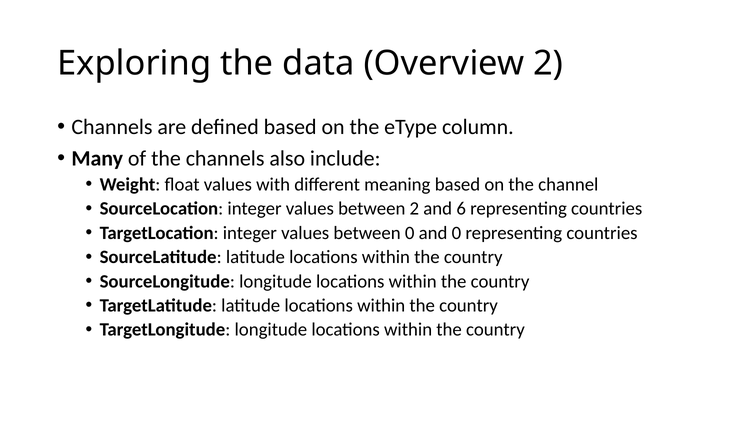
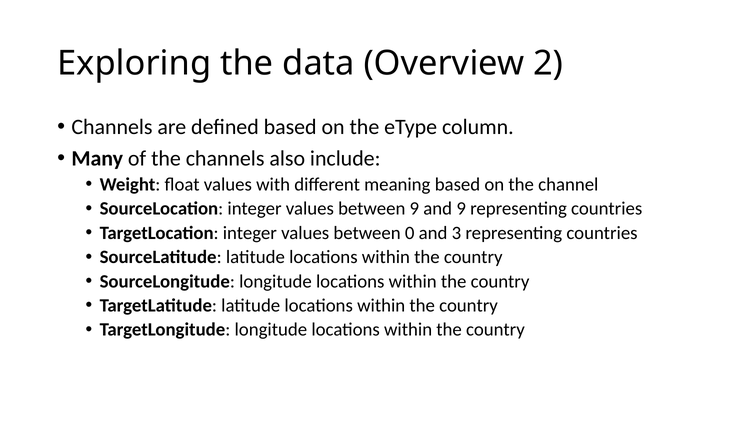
between 2: 2 -> 9 (414, 209)
and 6: 6 -> 9 (461, 209)
and 0: 0 -> 3 (456, 233)
